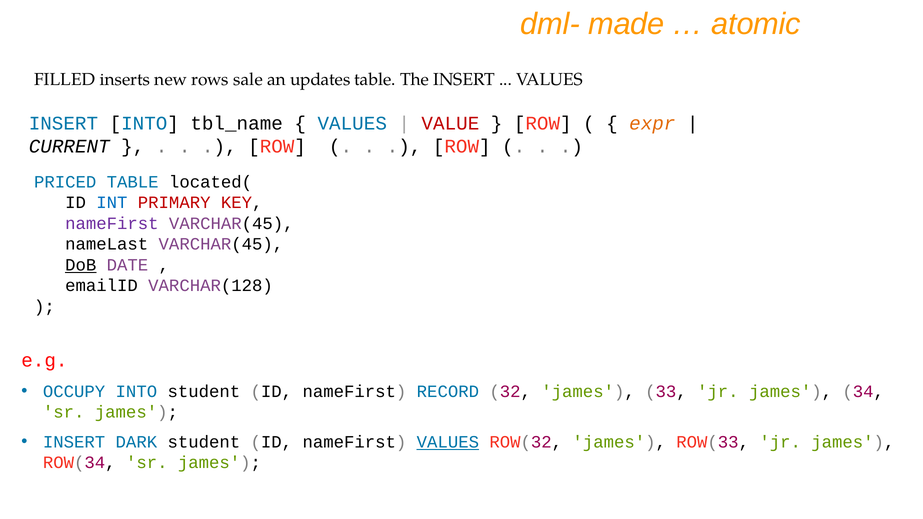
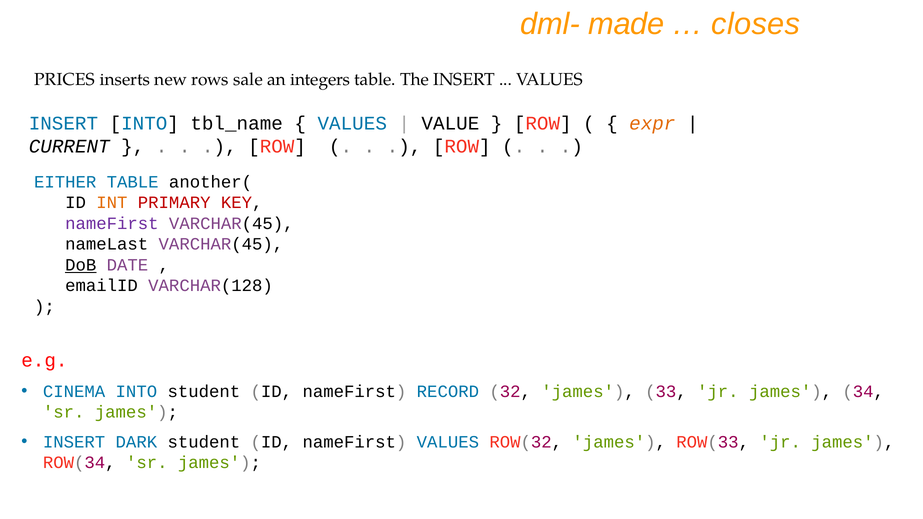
atomic: atomic -> closes (756, 24)
FILLED: FILLED -> PRICES (65, 80)
updates: updates -> integers (320, 80)
VALUE colour: red -> black (450, 123)
PRICED: PRICED -> EITHER (65, 182)
located(: located( -> another( (211, 182)
INT colour: blue -> orange (112, 203)
OCCUPY: OCCUPY -> CINEMA (74, 391)
VALUES underline: present -> none (448, 442)
